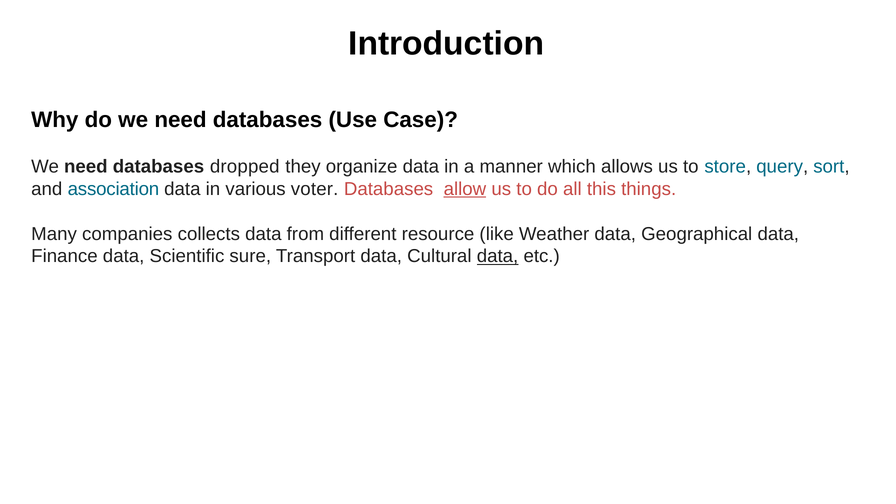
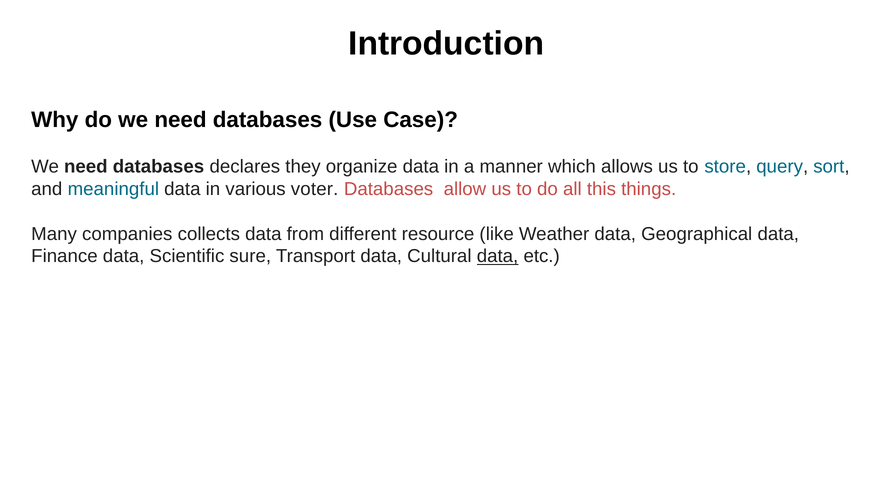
dropped: dropped -> declares (245, 167)
association: association -> meaningful (113, 189)
allow underline: present -> none (465, 189)
